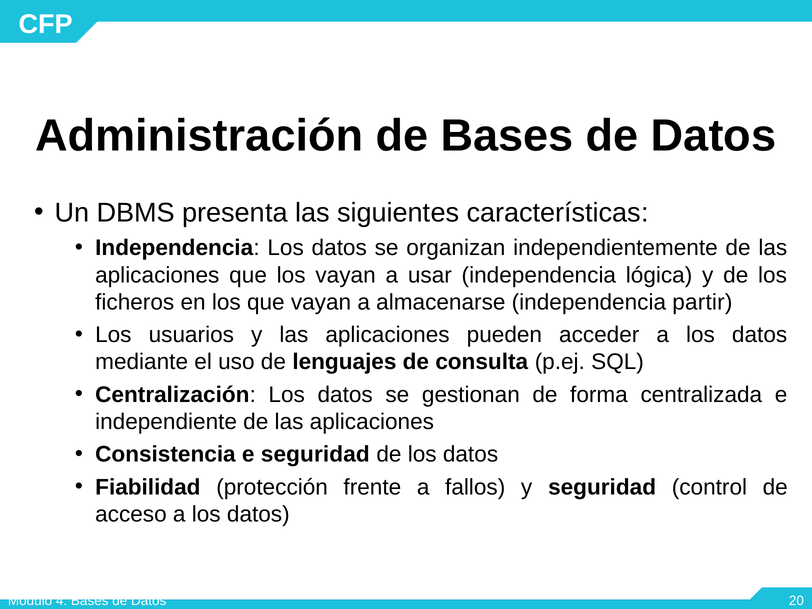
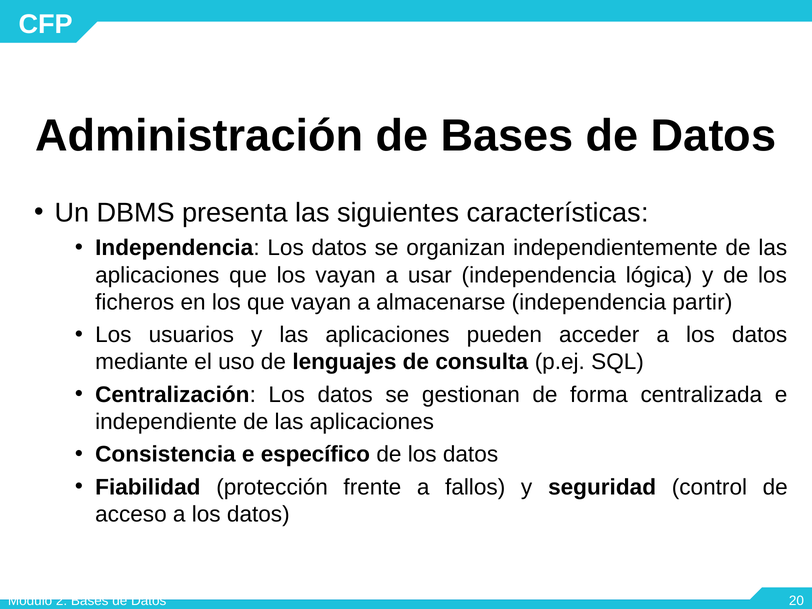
e seguridad: seguridad -> específico (315, 454)
4: 4 -> 2 (62, 601)
